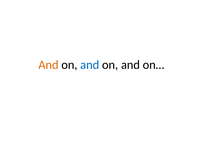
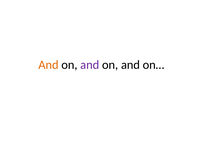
and colour: blue -> purple (90, 64)
